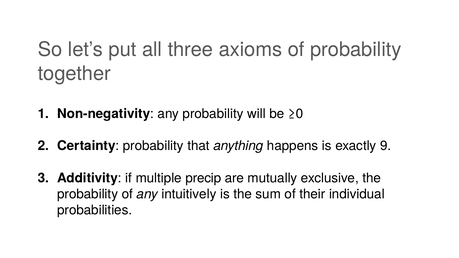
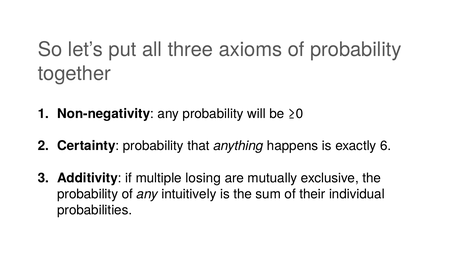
9: 9 -> 6 (386, 146)
precip: precip -> losing (203, 178)
